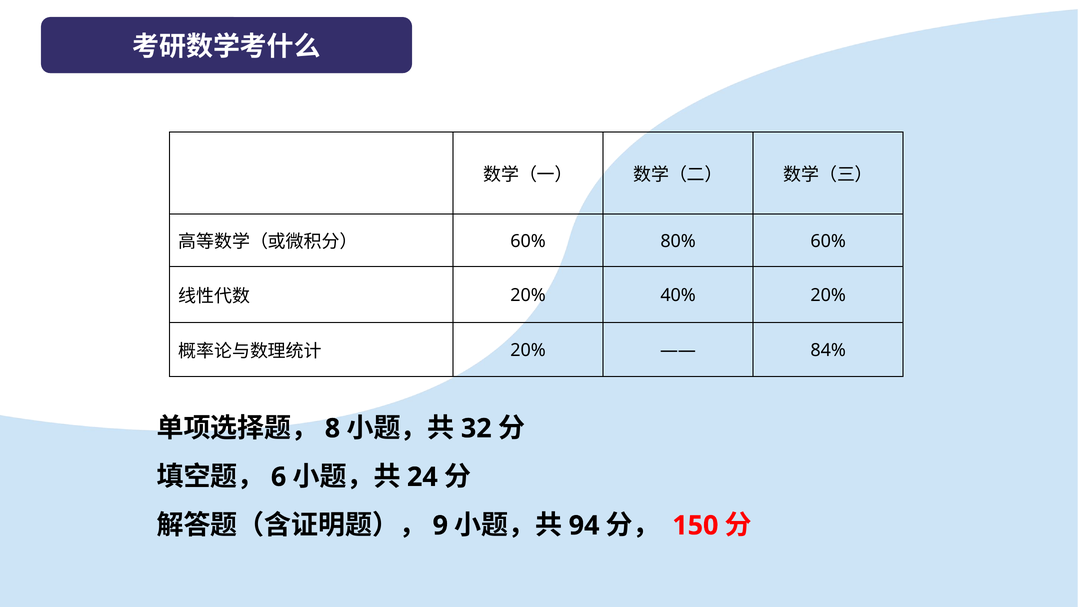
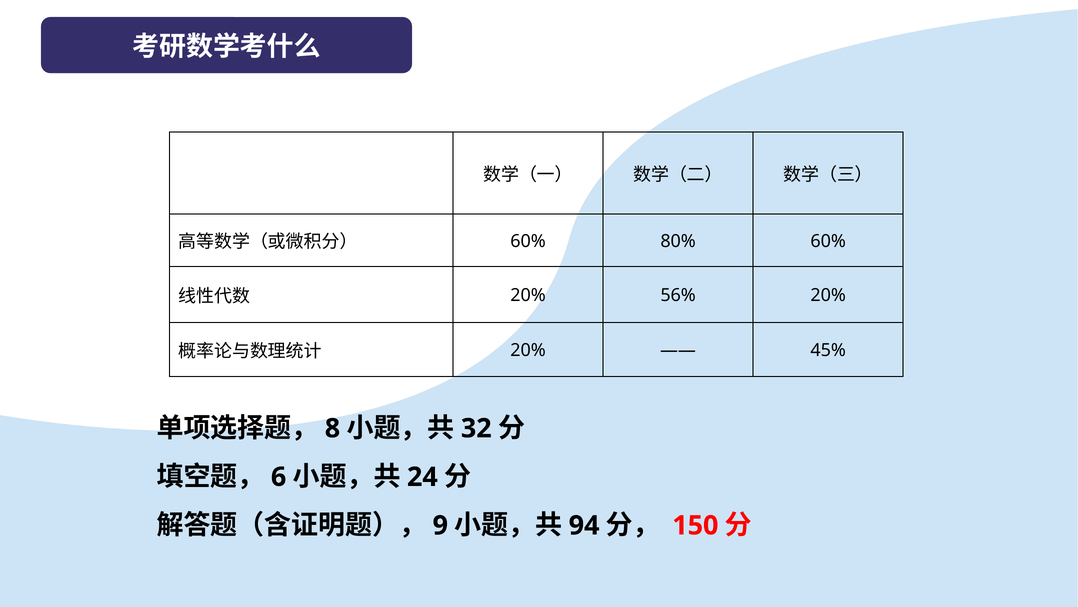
40%: 40% -> 56% (678, 295)
84%: 84% -> 45% (828, 350)
